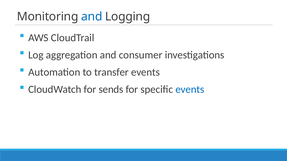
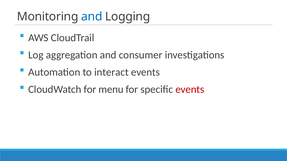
transfer: transfer -> interact (111, 72)
sends: sends -> menu (111, 90)
events colour: blue -> red (190, 90)
